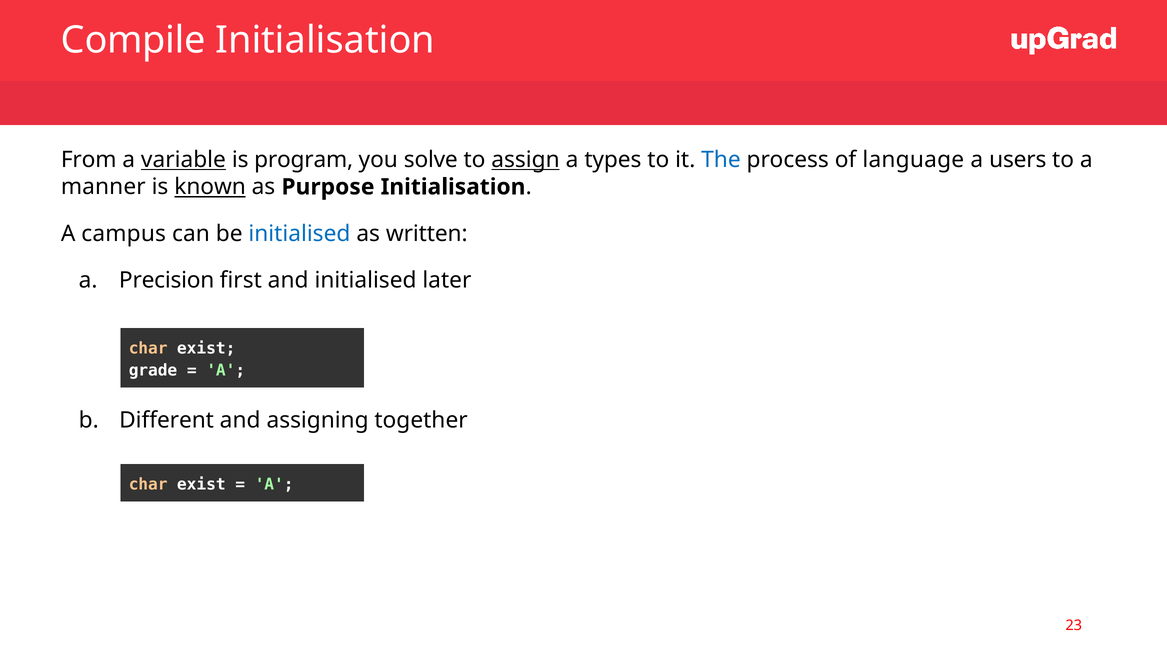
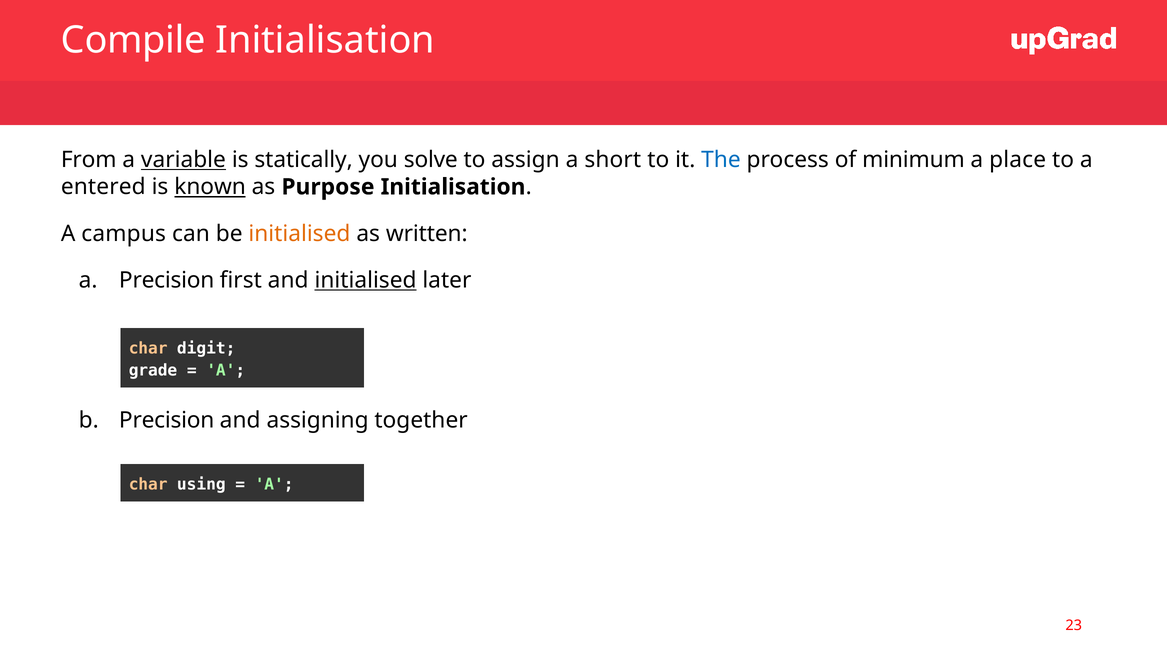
program: program -> statically (304, 160)
assign underline: present -> none (526, 160)
types: types -> short (613, 160)
language: language -> minimum (913, 160)
users: users -> place (1018, 160)
manner: manner -> entered (103, 187)
initialised colour: blue -> orange (299, 234)
initialised underline: none -> present (366, 280)
exist: exist -> digit (206, 349)
Different: Different -> Precision (167, 420)
exist: exist -> using (201, 485)
